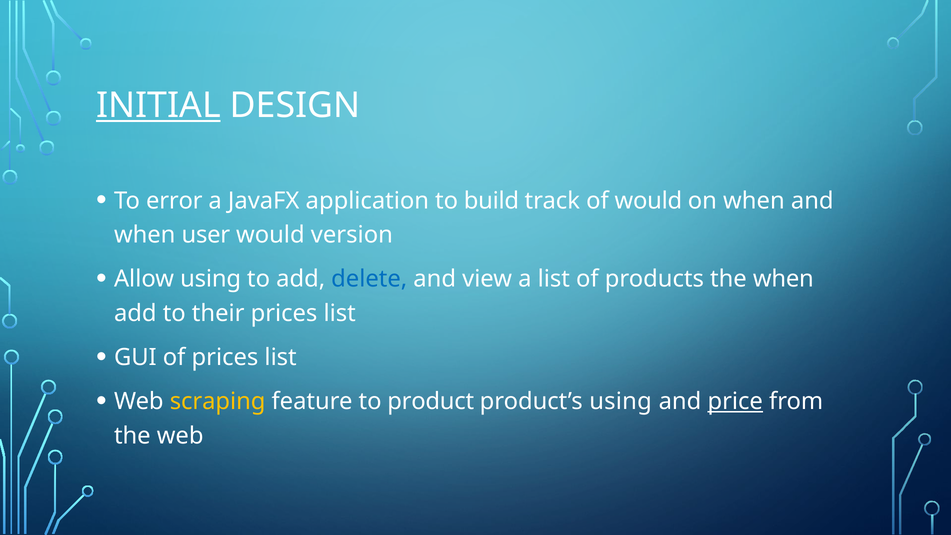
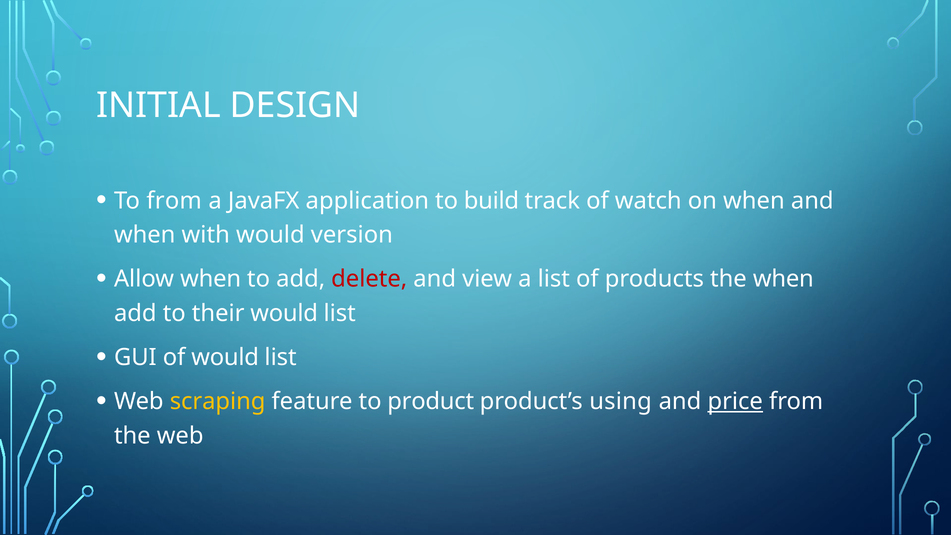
INITIAL underline: present -> none (158, 106)
To error: error -> from (174, 201)
of would: would -> watch (648, 201)
user: user -> with (206, 235)
Allow using: using -> when (211, 279)
delete colour: blue -> red (369, 279)
their prices: prices -> would (284, 313)
of prices: prices -> would (225, 357)
